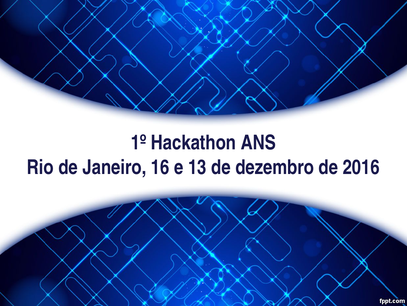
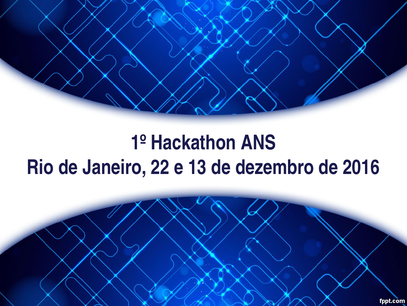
16: 16 -> 22 (160, 167)
